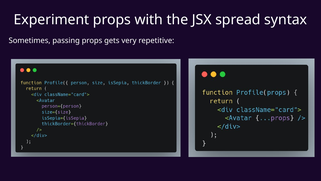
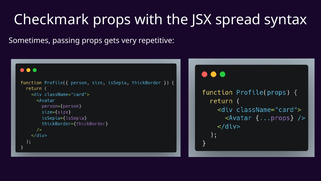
Experiment: Experiment -> Checkmark (51, 20)
